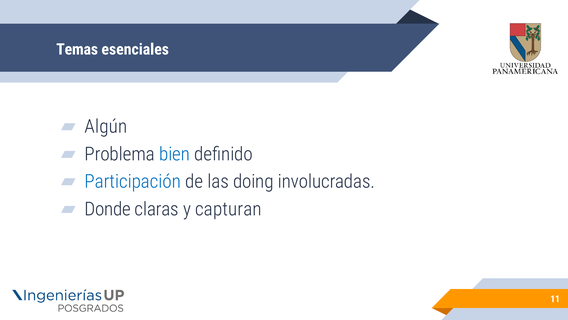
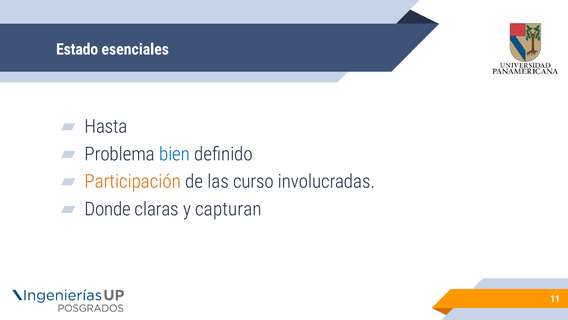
Temas: Temas -> Estado (77, 49)
Algún: Algún -> Hasta (106, 127)
Participación colour: blue -> orange (133, 181)
doing: doing -> curso (253, 181)
